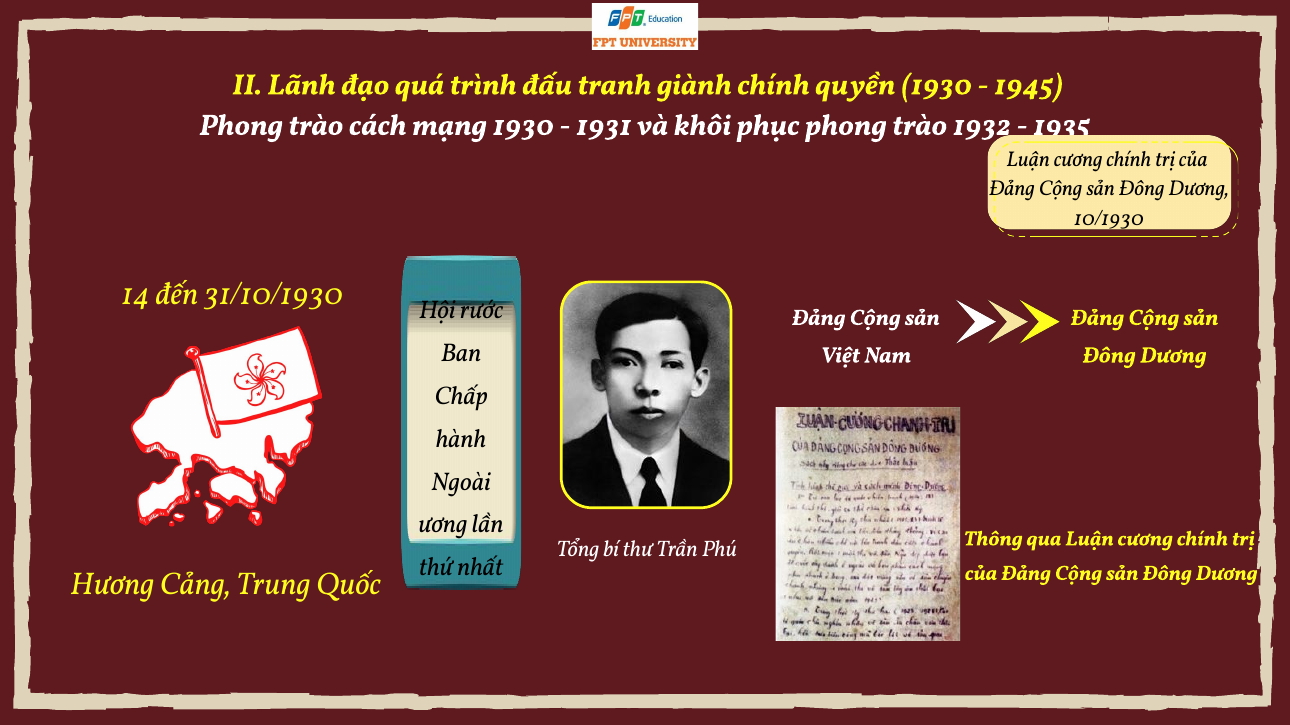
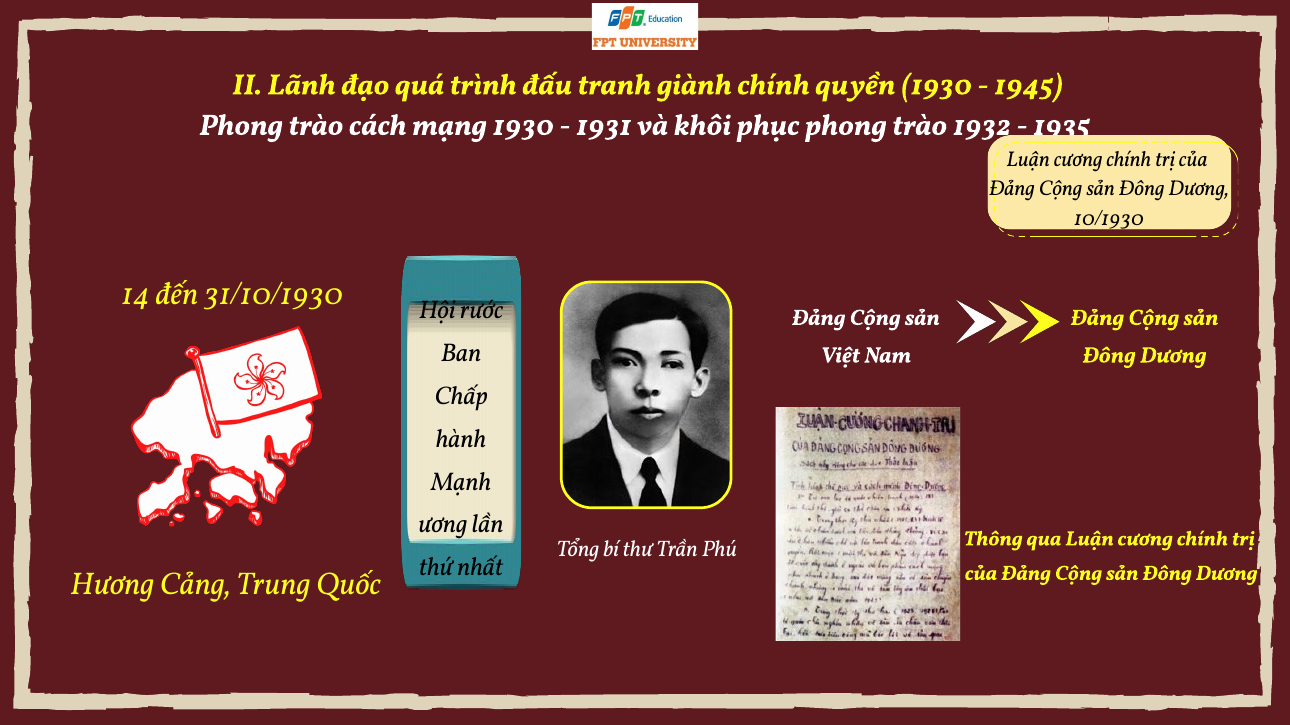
Ngoài: Ngoài -> Mạnh (461, 482)
